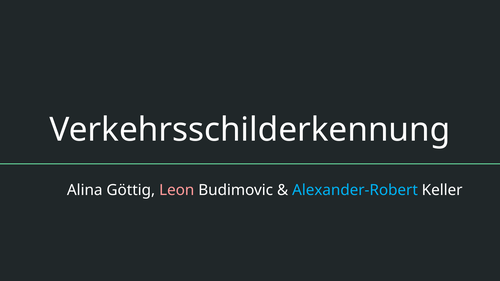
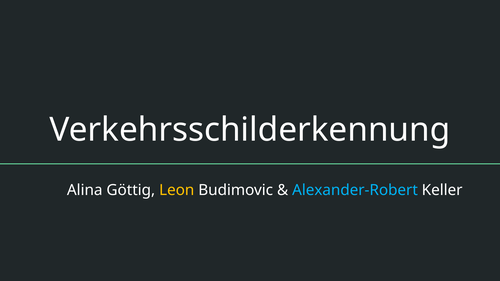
Leon colour: pink -> yellow (177, 190)
